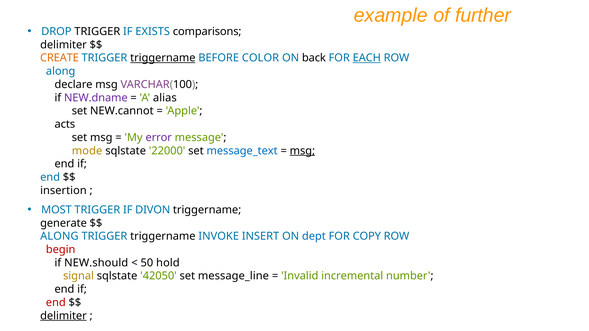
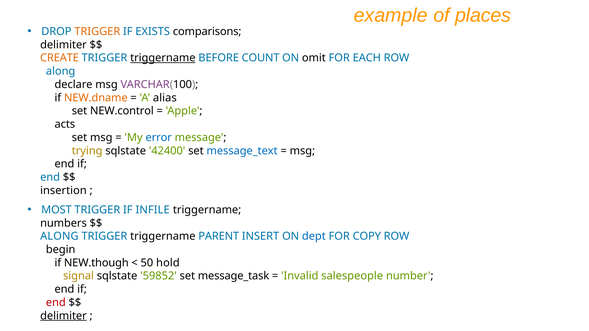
further: further -> places (483, 15)
TRIGGER colour: black -> orange (97, 32)
COLOR: COLOR -> COUNT (261, 58)
back: back -> omit (314, 58)
EACH underline: present -> none (367, 58)
NEW.dname colour: purple -> orange (96, 98)
NEW.cannot: NEW.cannot -> NEW.control (122, 111)
error colour: purple -> blue (159, 138)
mode: mode -> trying (87, 151)
22000: 22000 -> 42400 (167, 151)
msg underline: present -> none (302, 151)
DIVON: DIVON -> INFILE (153, 210)
generate: generate -> numbers (63, 223)
INVOKE: INVOKE -> PARENT (219, 236)
begin colour: red -> black (61, 250)
NEW.should: NEW.should -> NEW.though (96, 263)
42050: 42050 -> 59852 (158, 276)
message_line: message_line -> message_task (234, 276)
incremental: incremental -> salespeople (352, 276)
